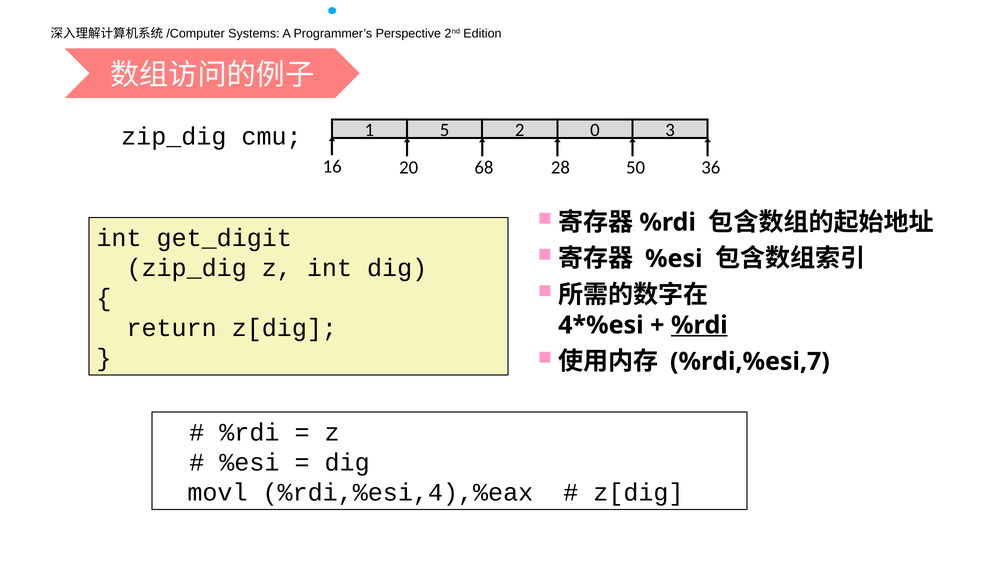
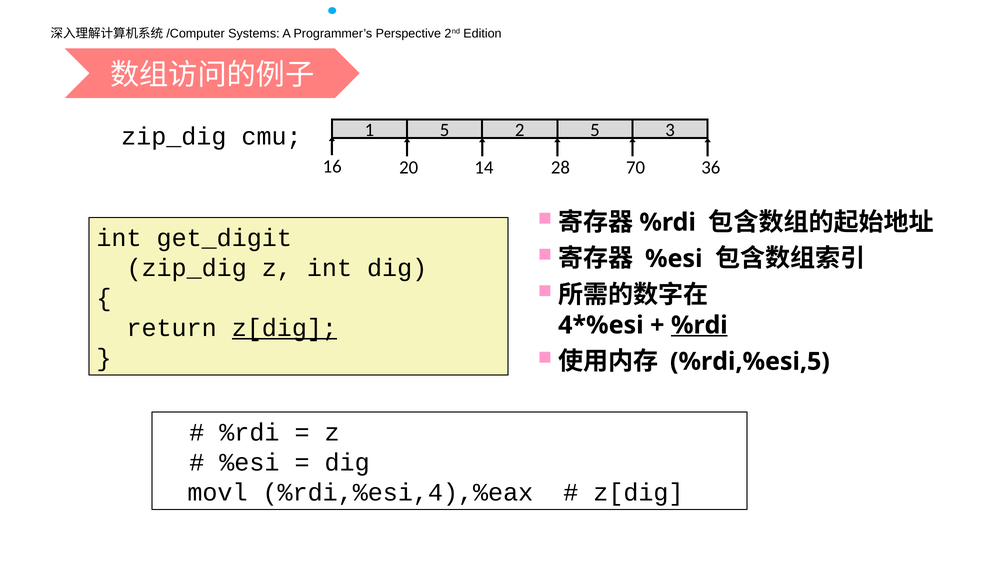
2 0: 0 -> 5 (595, 130)
68: 68 -> 14 (484, 167)
50: 50 -> 70 (636, 167)
z[dig underline: none -> present (284, 328)
%rdi,%esi,7: %rdi,%esi,7 -> %rdi,%esi,5 (750, 361)
